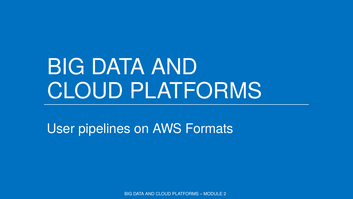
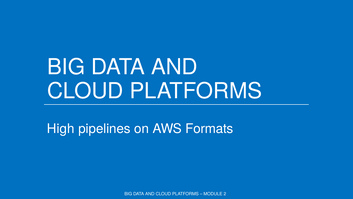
User: User -> High (61, 128)
